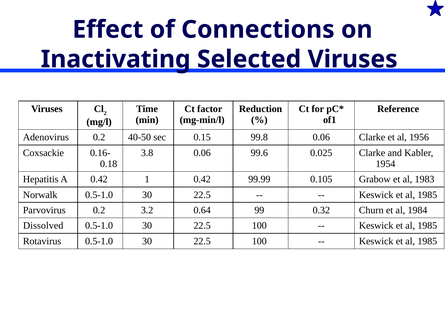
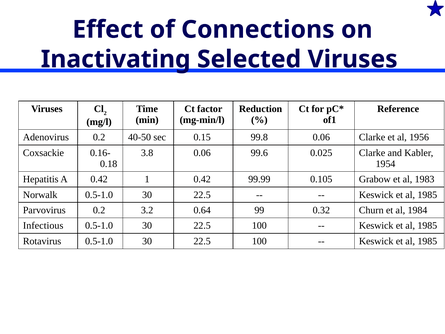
Dissolved: Dissolved -> Infectious (43, 226)
